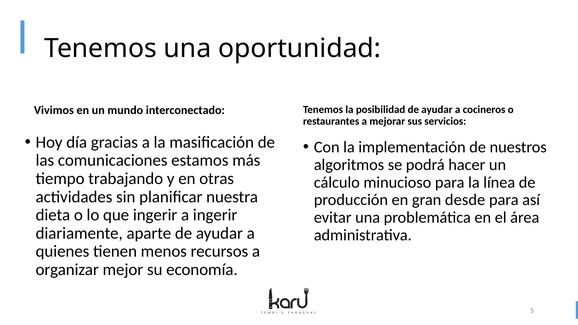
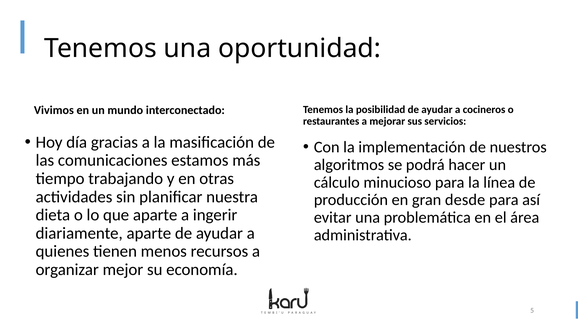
que ingerir: ingerir -> aparte (155, 215)
